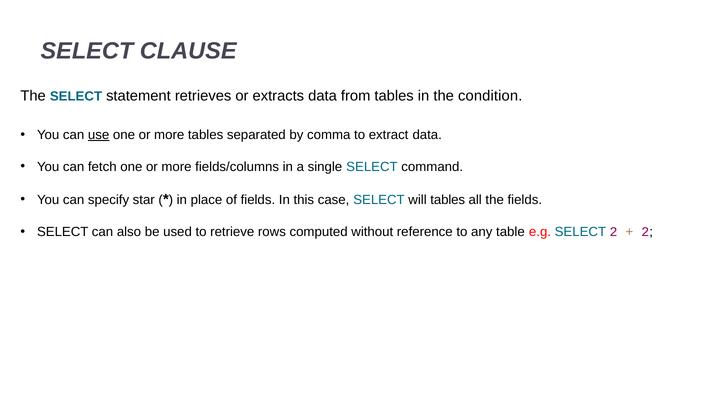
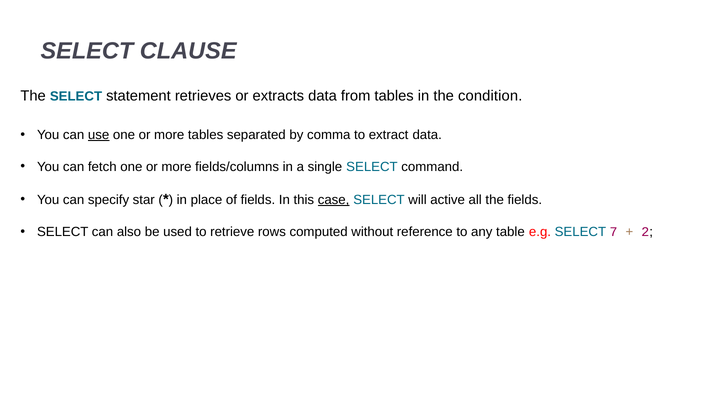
case underline: none -> present (334, 200)
will tables: tables -> active (448, 200)
SELECT 2: 2 -> 7 (614, 232)
